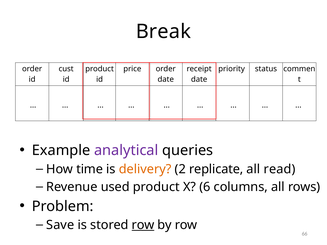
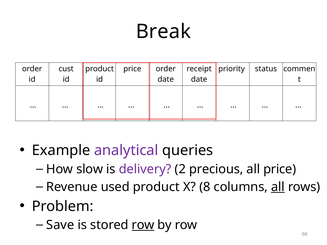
time: time -> slow (90, 169)
delivery colour: orange -> purple (145, 169)
replicate: replicate -> precious (216, 169)
all read: read -> price (280, 169)
6: 6 -> 8 (205, 187)
all underline: none -> present (278, 187)
